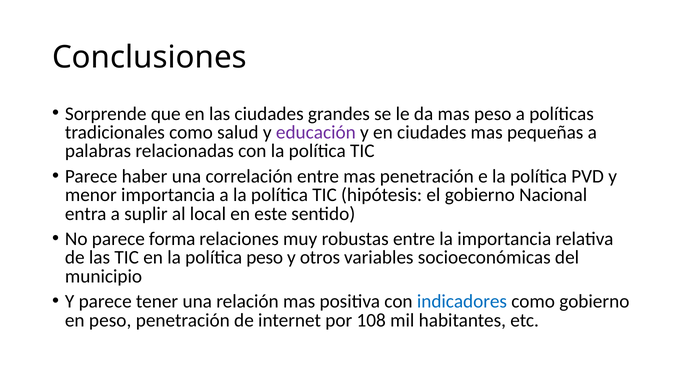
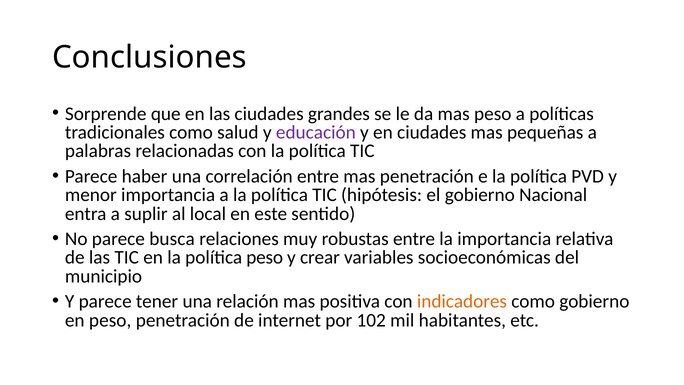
forma: forma -> busca (172, 239)
otros: otros -> crear (320, 257)
indicadores colour: blue -> orange (462, 301)
108: 108 -> 102 (371, 320)
